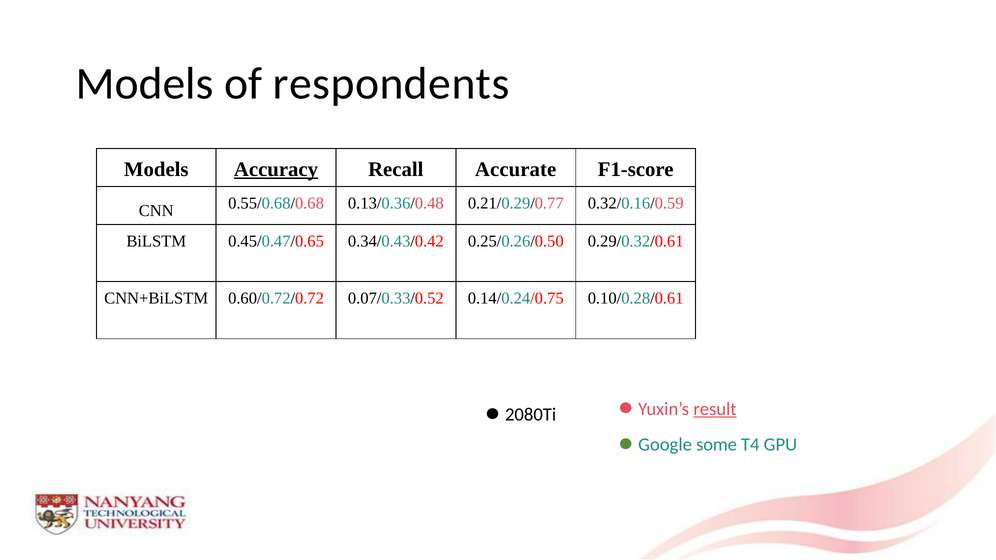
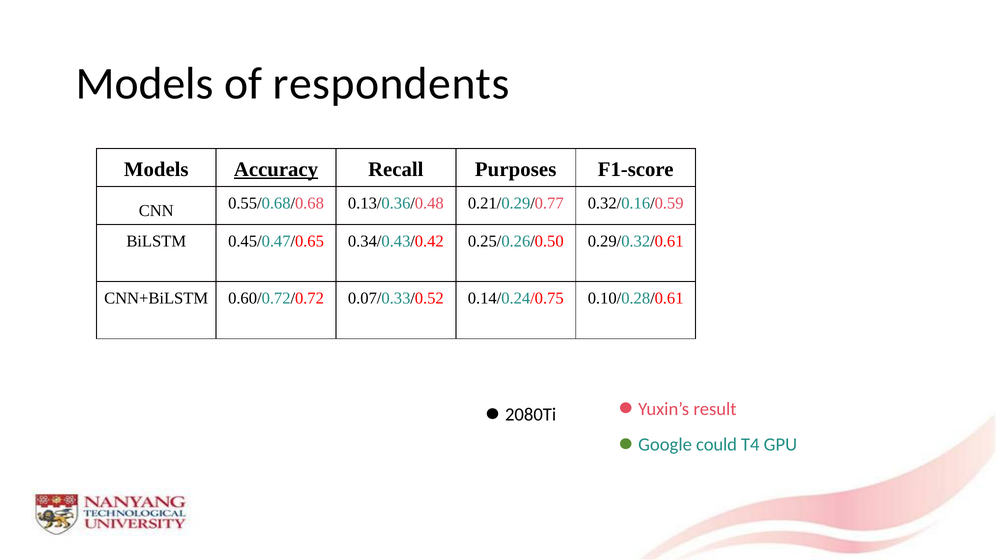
Accurate: Accurate -> Purposes (516, 169)
result underline: present -> none (715, 409)
some: some -> could (717, 445)
